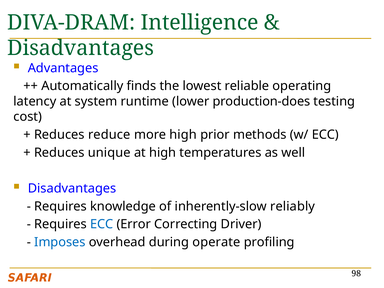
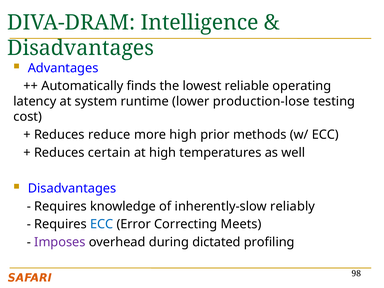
production-does: production-does -> production-lose (261, 101)
unique: unique -> certain (109, 153)
Driver: Driver -> Meets (241, 224)
Imposes colour: blue -> purple (60, 242)
operate: operate -> dictated (216, 242)
